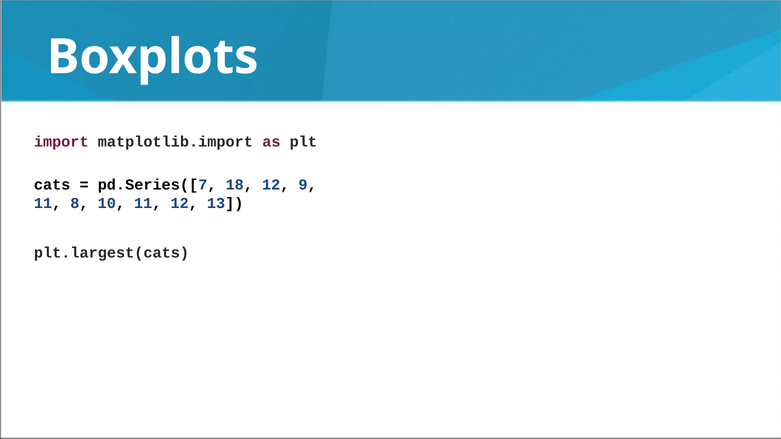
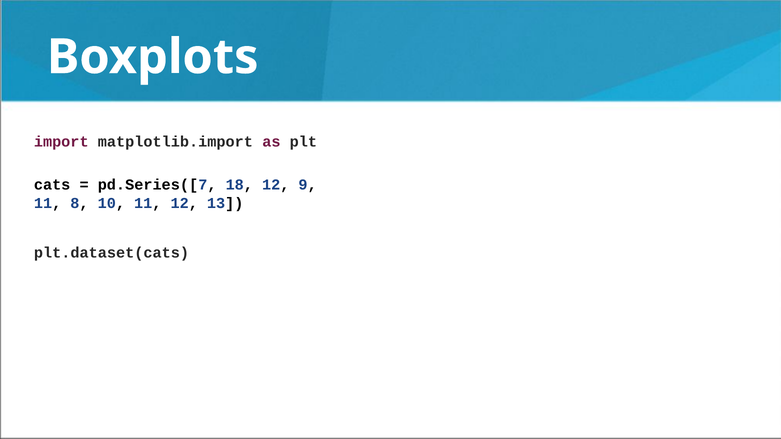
plt.largest(cats: plt.largest(cats -> plt.dataset(cats (111, 253)
